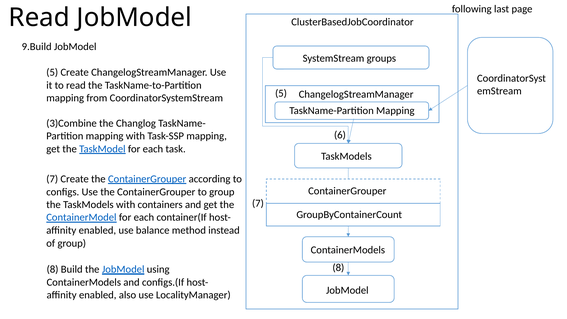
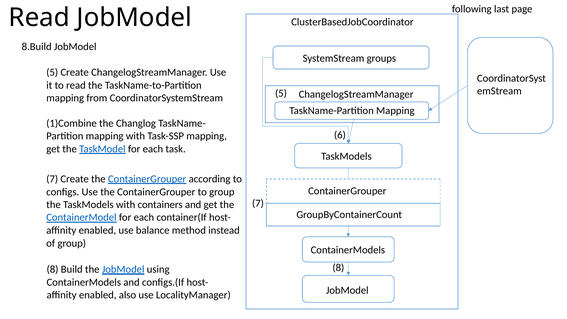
9.Build: 9.Build -> 8.Build (37, 47)
3)Combine: 3)Combine -> 1)Combine (72, 123)
